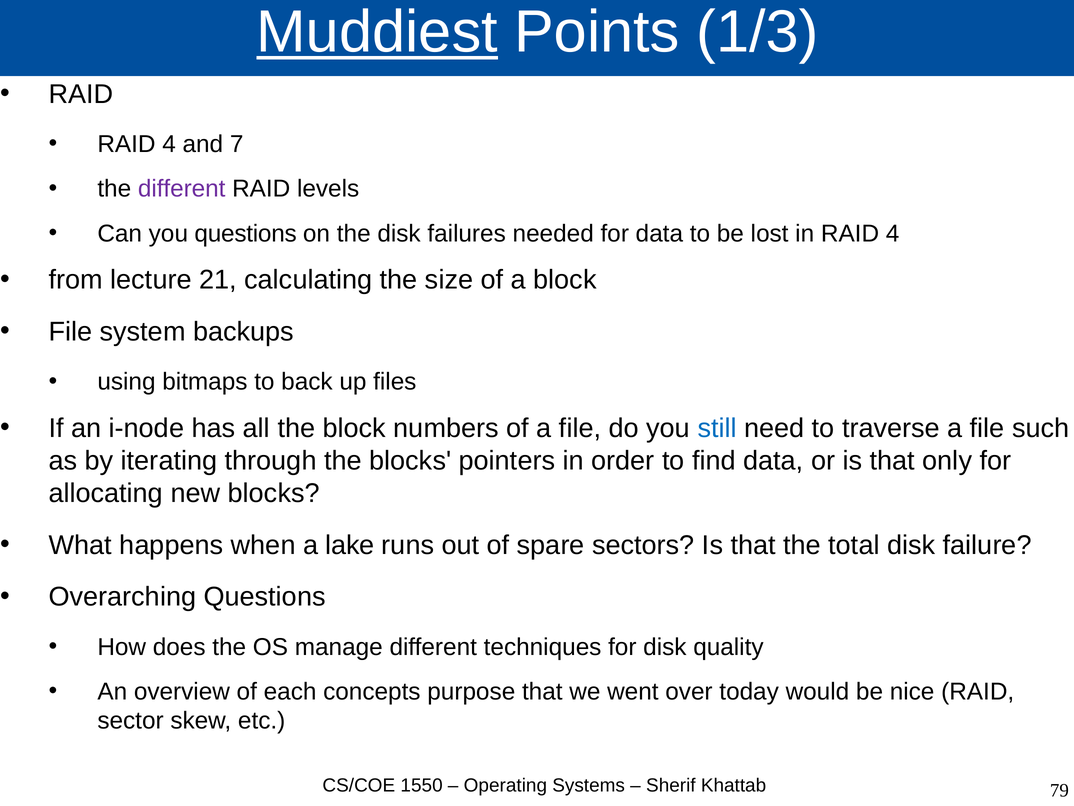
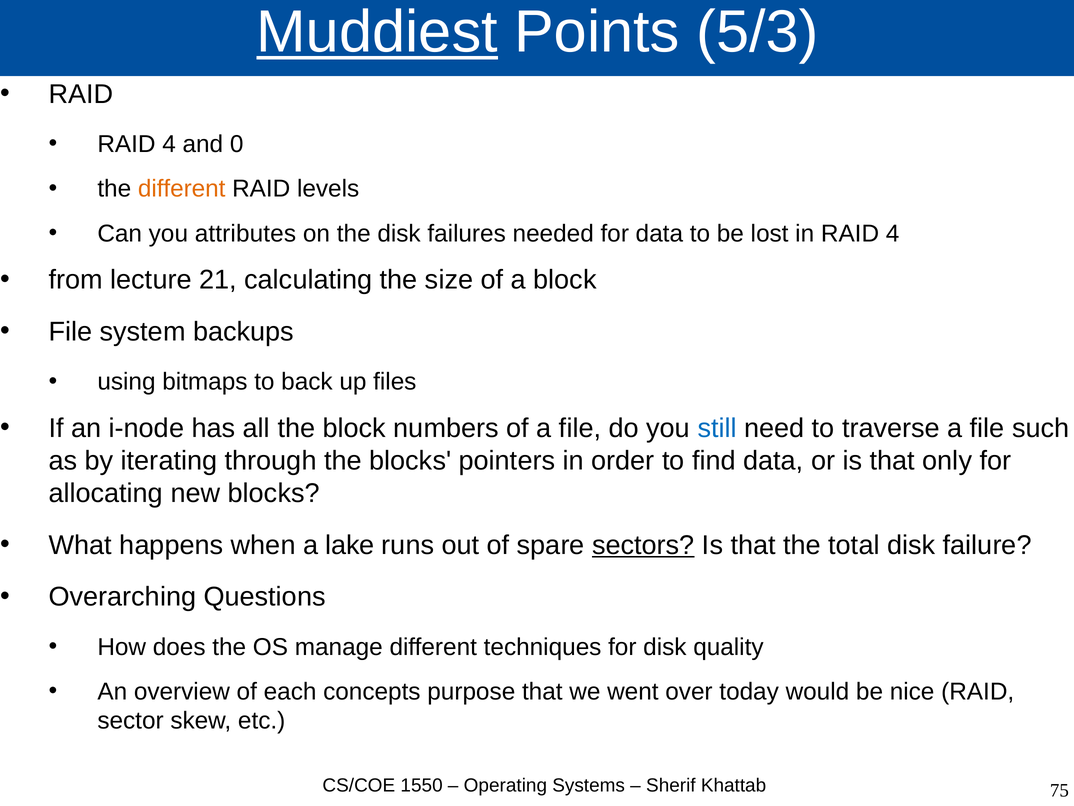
1/3: 1/3 -> 5/3 (757, 32)
7: 7 -> 0 (237, 144)
different colour: purple -> orange (182, 189)
you questions: questions -> attributes (245, 233)
sectors underline: none -> present (643, 545)
79: 79 -> 75 (1059, 790)
